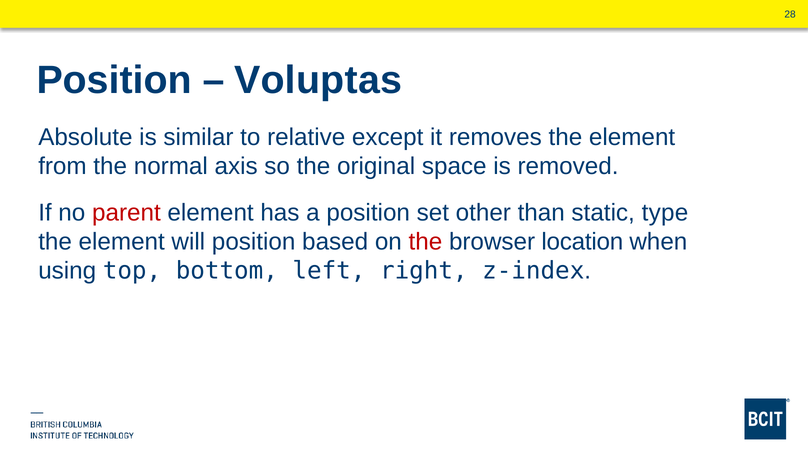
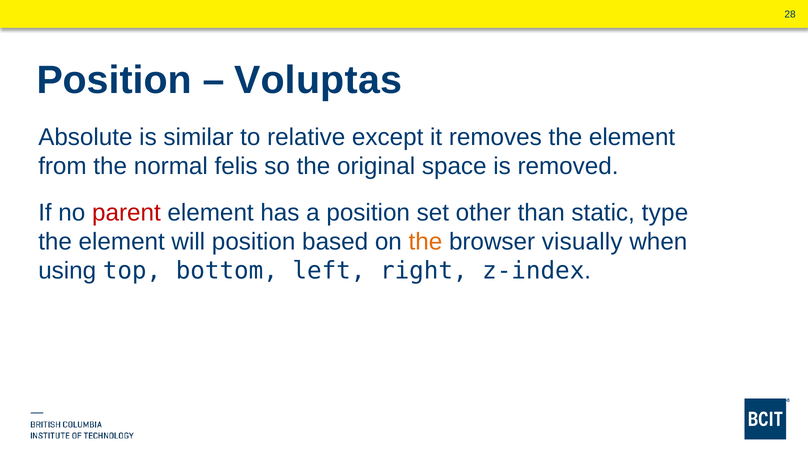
axis: axis -> felis (236, 166)
the colour: red -> orange (425, 241)
location: location -> visually (582, 241)
